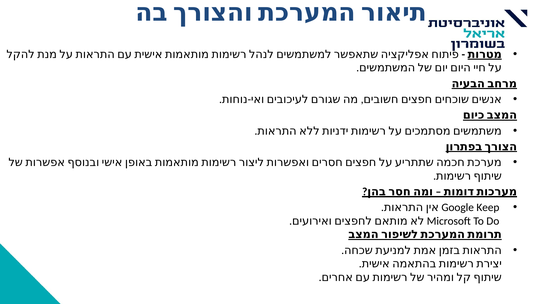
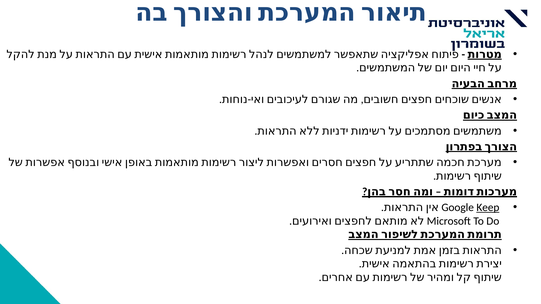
Keep underline: none -> present (488, 208)
